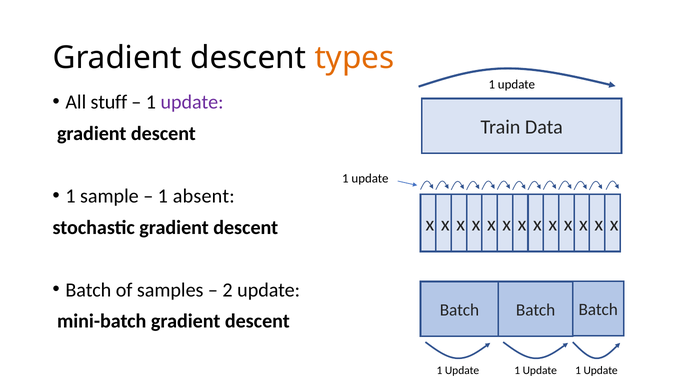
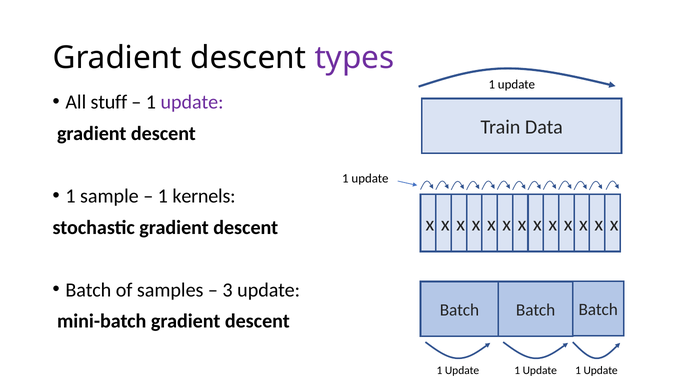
types colour: orange -> purple (354, 58)
absent: absent -> kernels (204, 196)
2: 2 -> 3 (228, 290)
